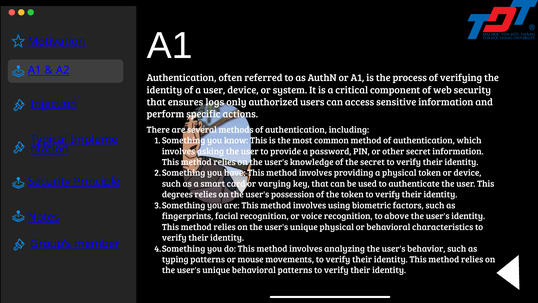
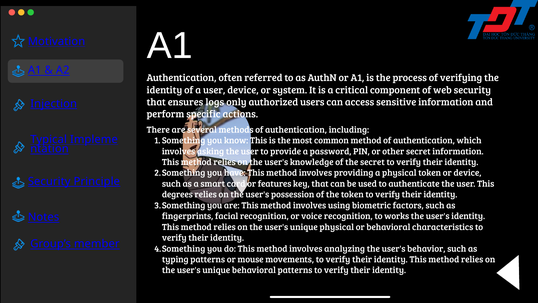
varying: varying -> features (275, 184)
above: above -> works (397, 216)
